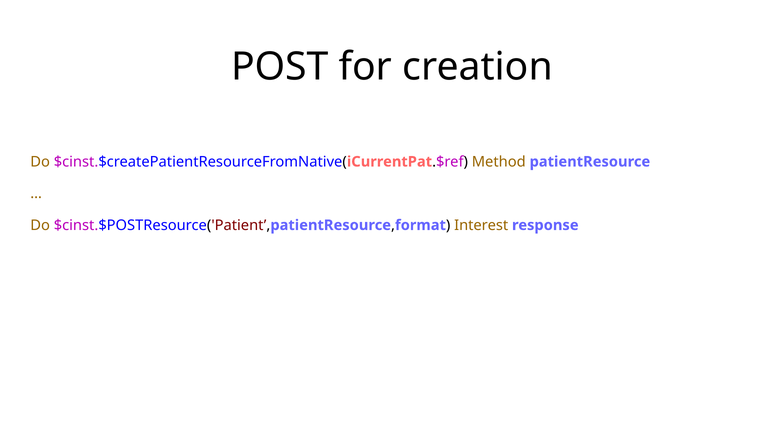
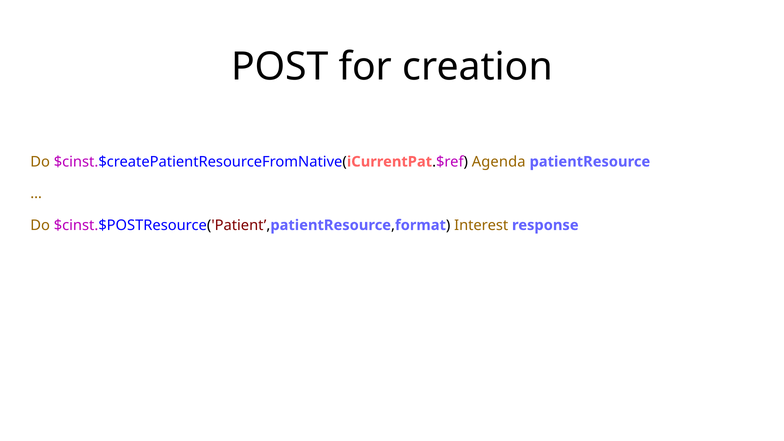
Method: Method -> Agenda (499, 162)
